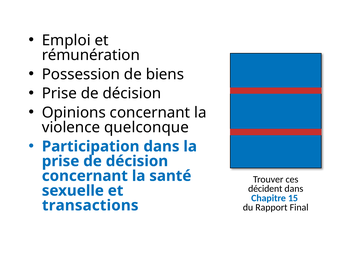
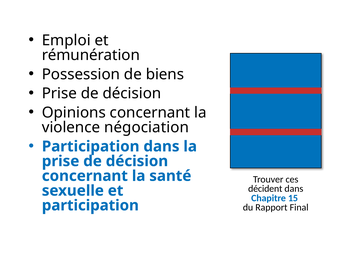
quelconque: quelconque -> négociation (146, 127)
transactions: transactions -> participation (90, 205)
